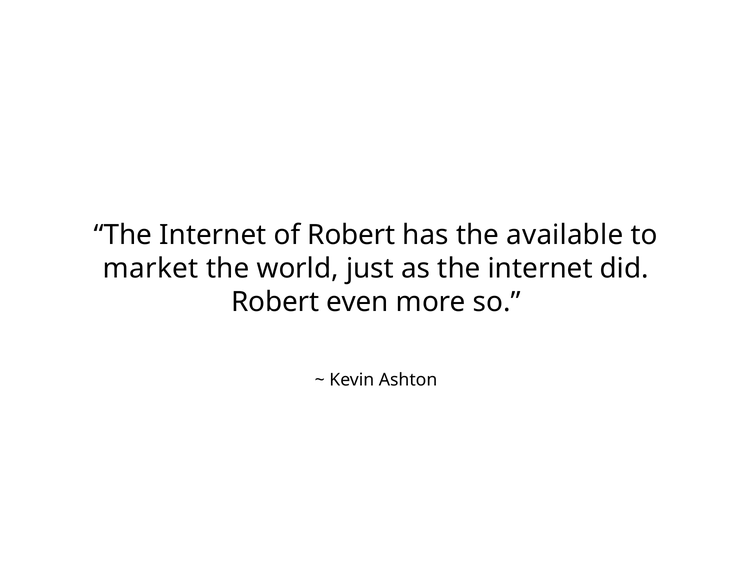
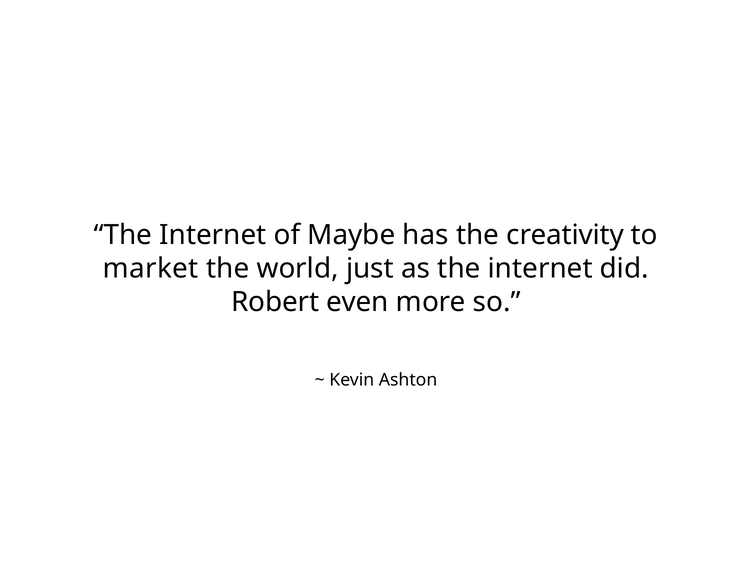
of Robert: Robert -> Maybe (351, 235)
available: available -> creativity (565, 235)
